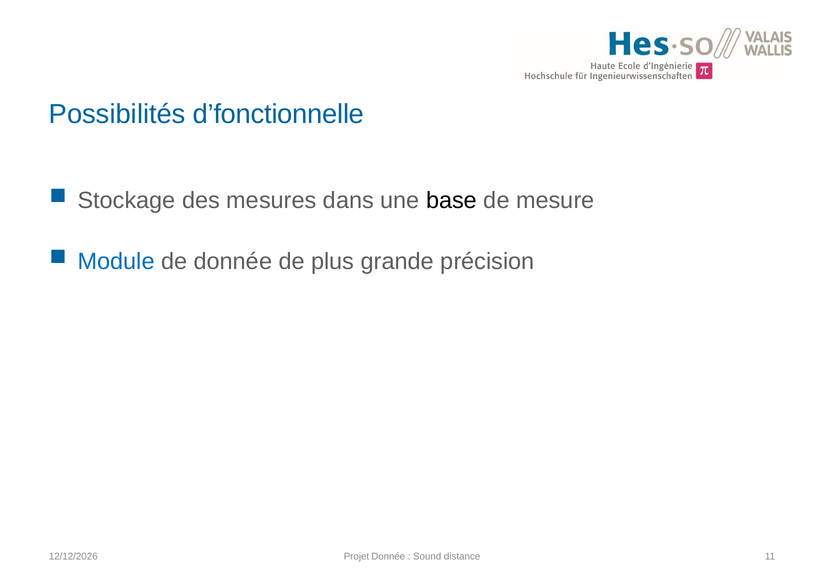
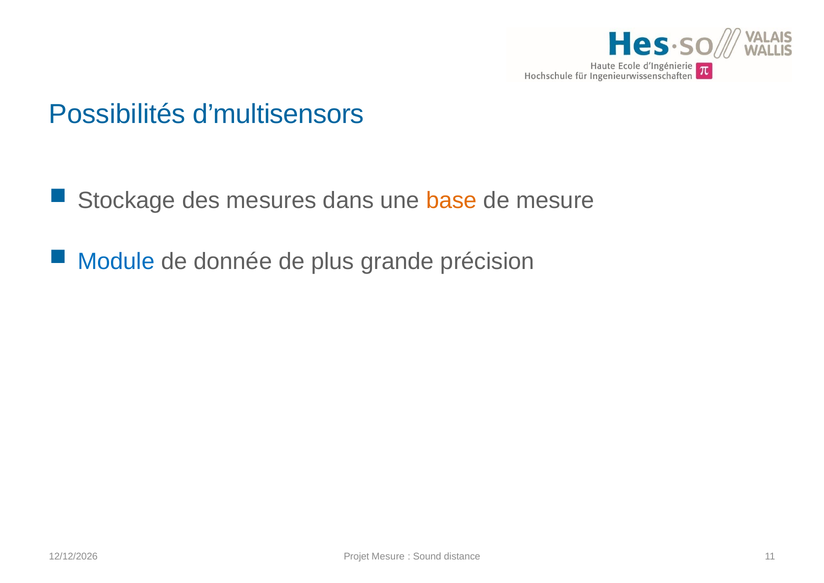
d’fonctionnelle: d’fonctionnelle -> d’multisensors (278, 114)
base colour: black -> orange (452, 200)
Projet Donnée: Donnée -> Mesure (388, 556)
